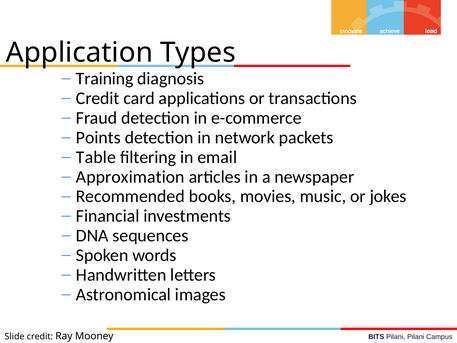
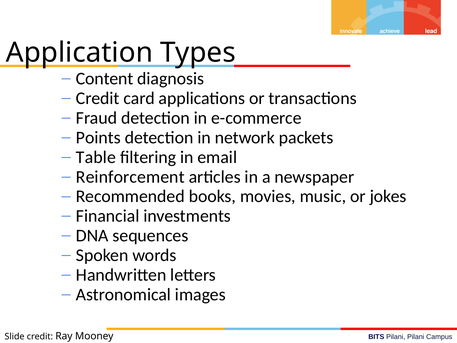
Training: Training -> Content (105, 79)
Approximation: Approximation -> Reinforcement (130, 177)
